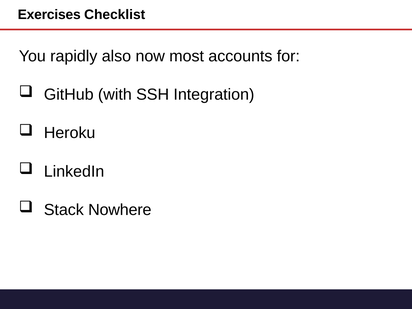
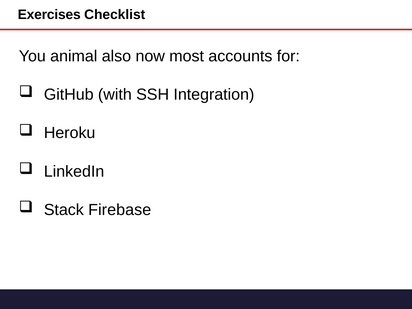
rapidly: rapidly -> animal (74, 56)
Nowhere: Nowhere -> Firebase (120, 210)
